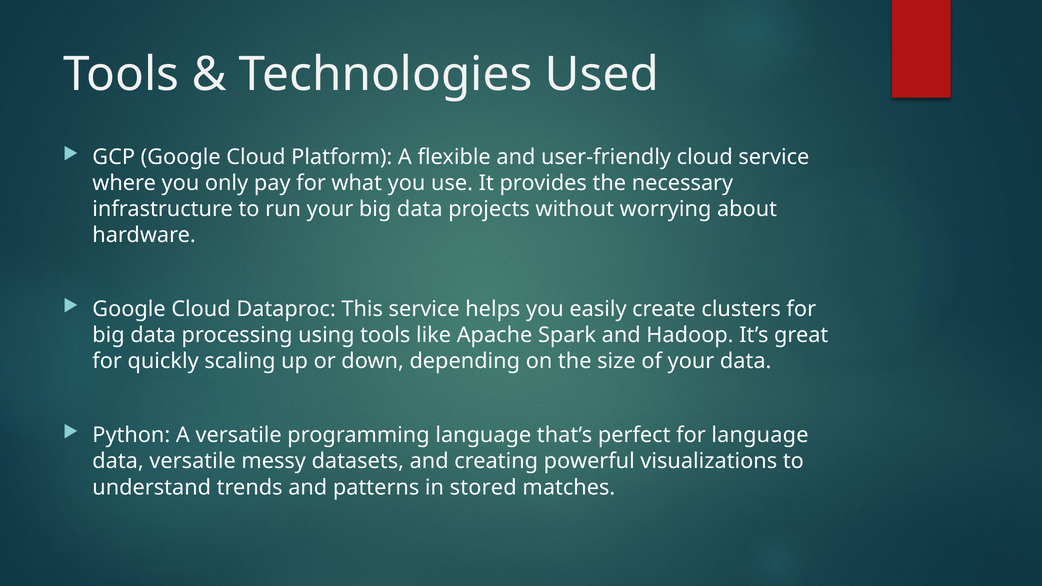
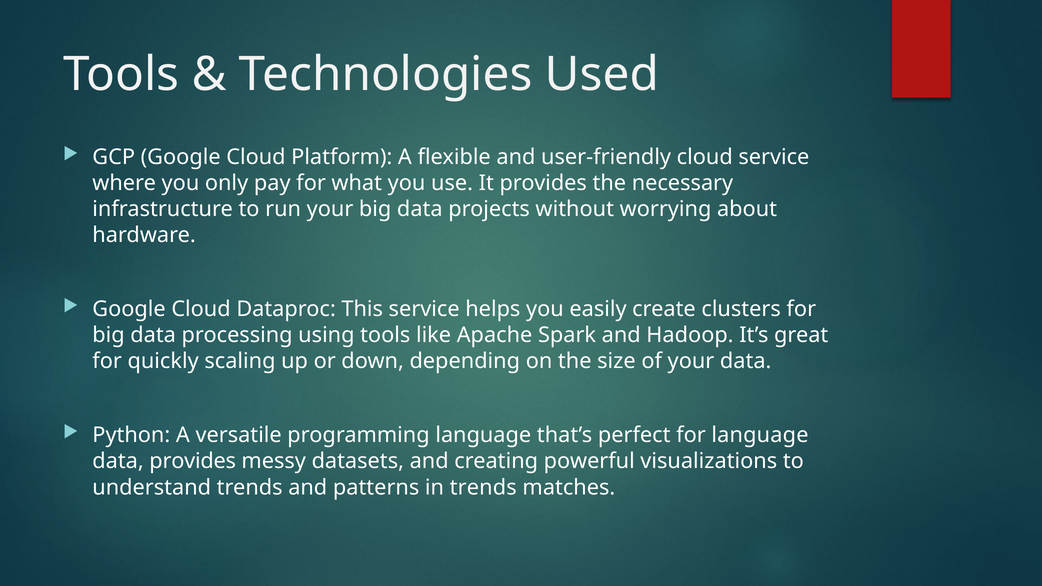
data versatile: versatile -> provides (193, 461)
in stored: stored -> trends (483, 487)
